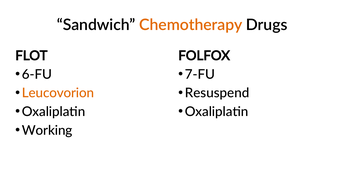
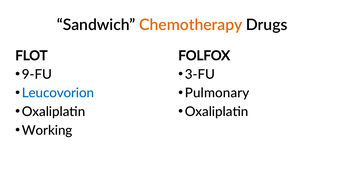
6-FU: 6-FU -> 9-FU (37, 75)
7-FU: 7-FU -> 3-FU (200, 75)
Leucovorion colour: orange -> blue (58, 93)
Resuspend: Resuspend -> Pulmonary (217, 93)
